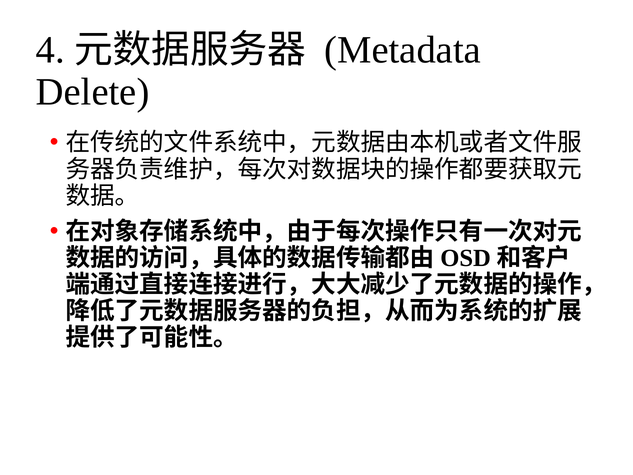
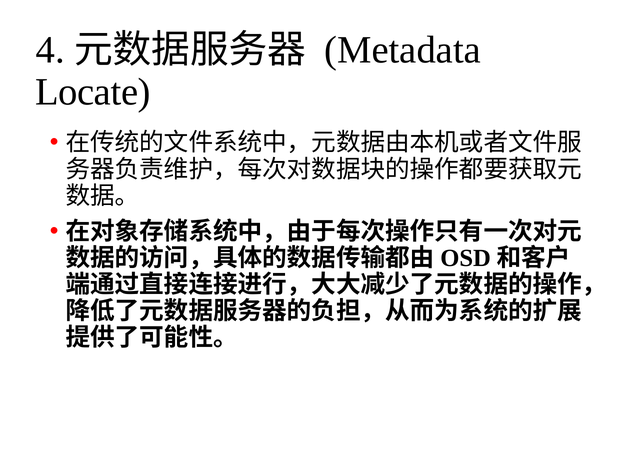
Delete: Delete -> Locate (93, 92)
